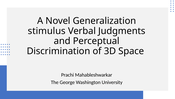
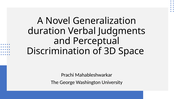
stimulus: stimulus -> duration (47, 31)
